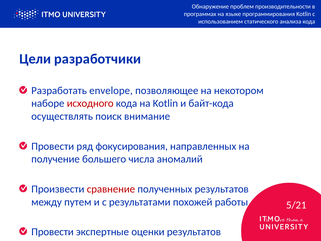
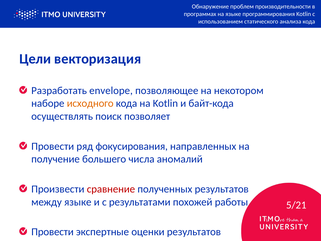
разработчики: разработчики -> векторизация (98, 59)
исходного colour: red -> orange (90, 103)
внимание: внимание -> позволяет (147, 116)
между путем: путем -> языке (78, 202)
